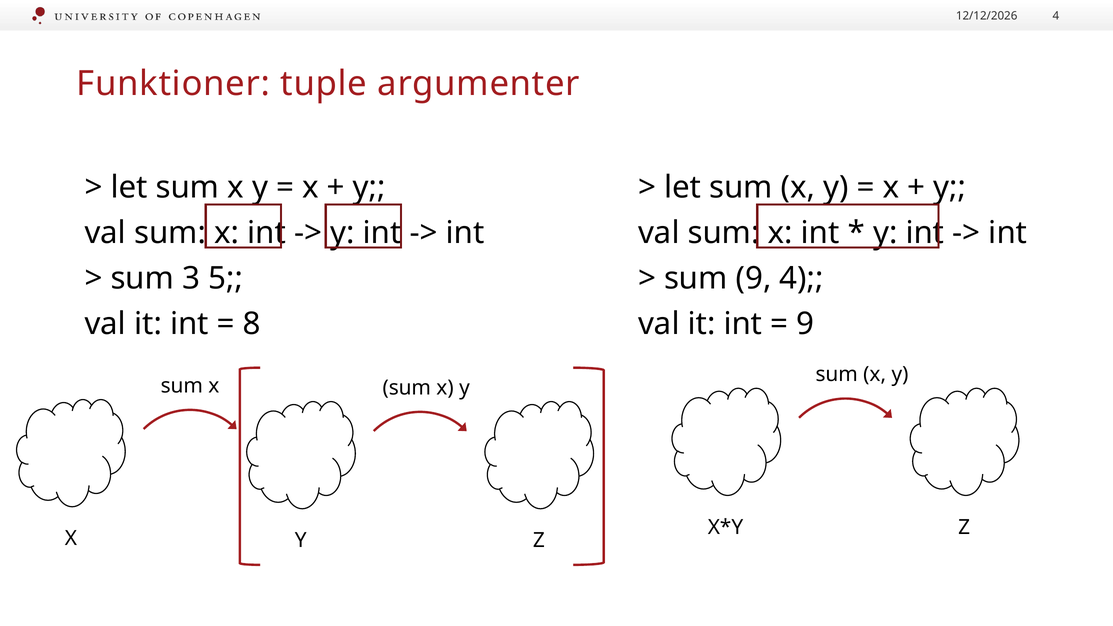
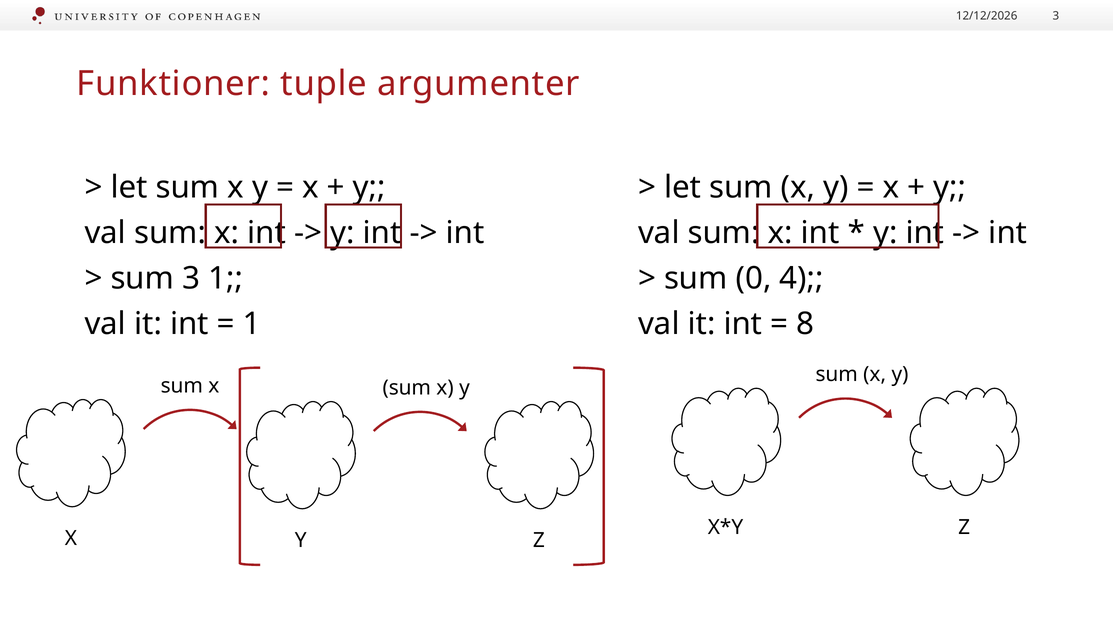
4: 4 -> 3 (1056, 16)
3 5: 5 -> 1 (226, 278)
sum 9: 9 -> 0 (754, 278)
8: 8 -> 1 (252, 324)
9: 9 -> 8 (805, 324)
